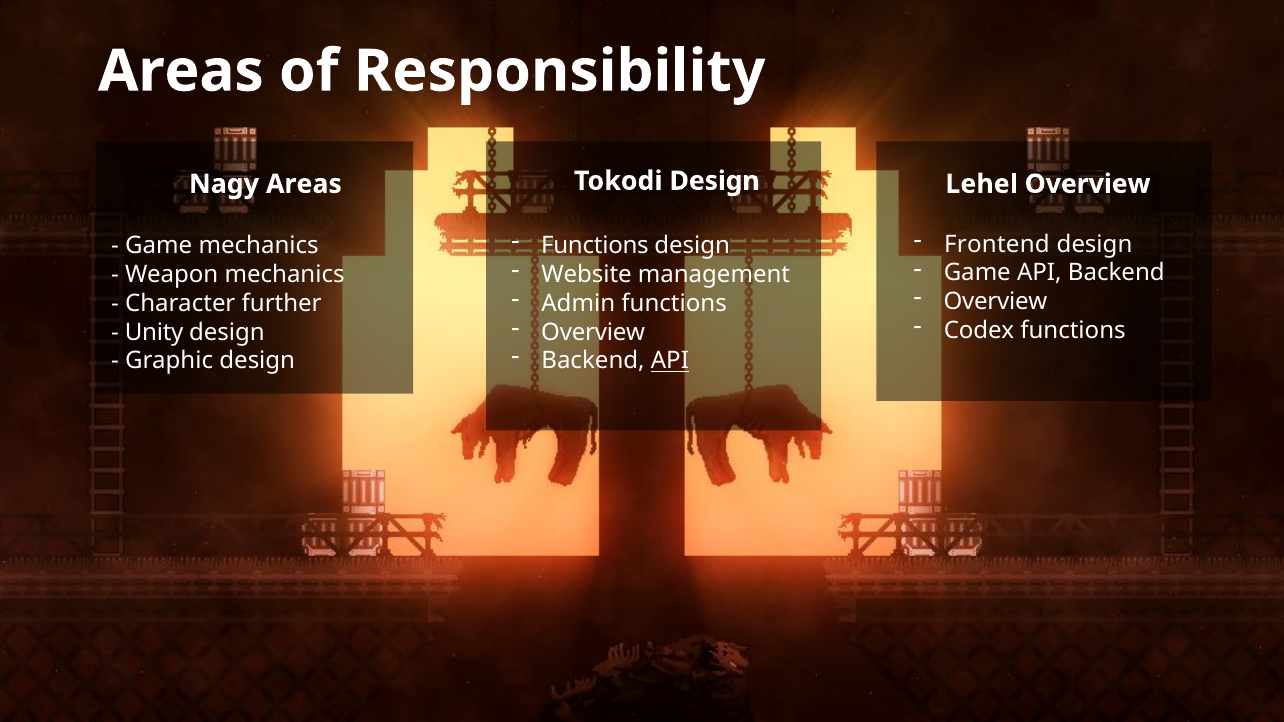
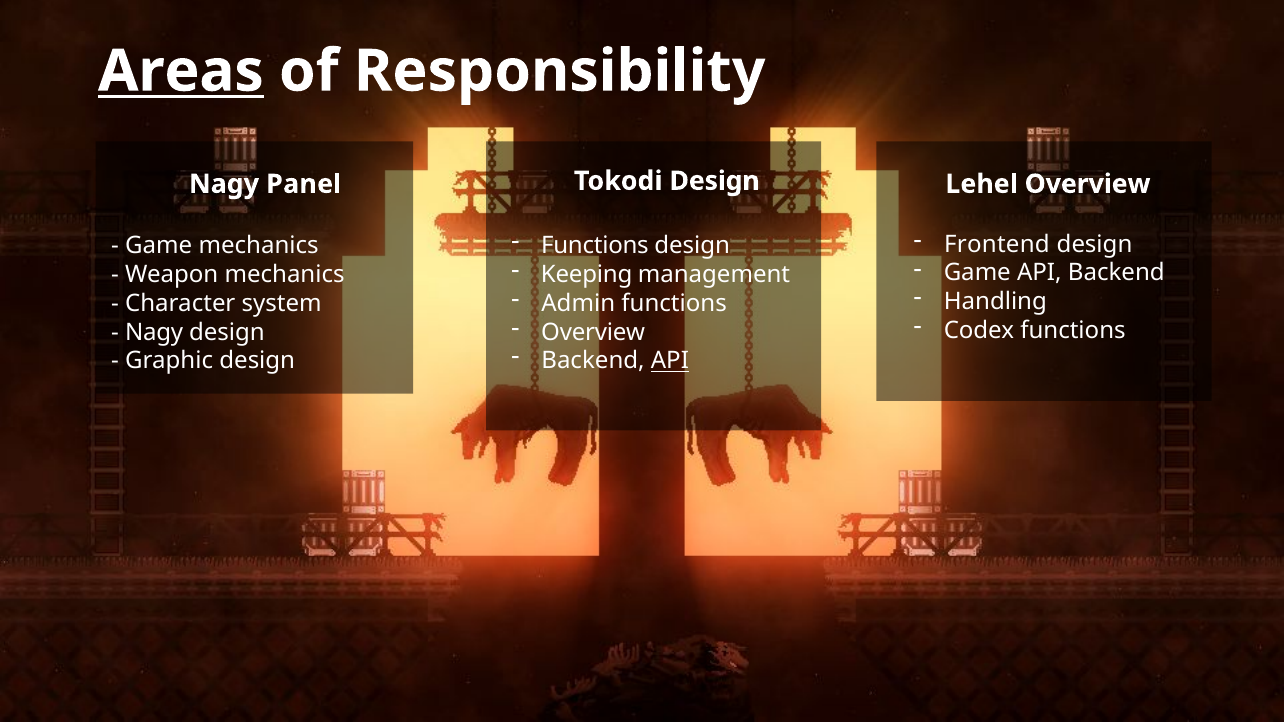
Areas underline: none -> present (181, 71)
Nagy Areas: Areas -> Panel (304, 184)
Website: Website -> Keeping (587, 274)
Overview: Overview -> Handling (995, 302)
further: further -> system (282, 303)
Unity: Unity -> Nagy (154, 332)
